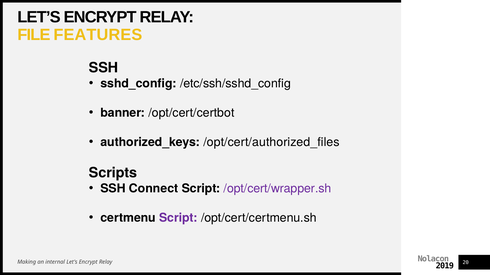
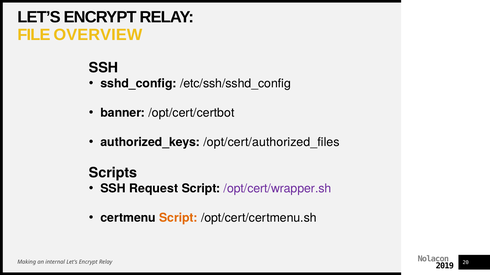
FEATURES: FEATURES -> OVERVIEW (98, 35)
Connect: Connect -> Request (154, 189)
Script colour: purple -> orange (178, 218)
